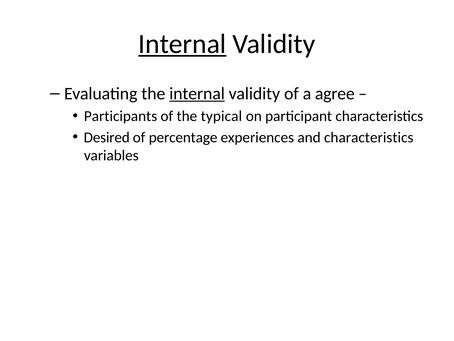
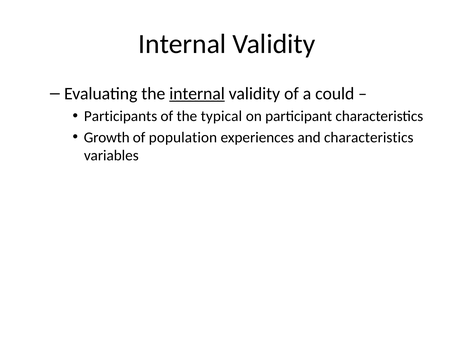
Internal underline: present -> none (182, 44)
agree: agree -> could (335, 94)
Desired: Desired -> Growth (107, 137)
percentage: percentage -> population (183, 137)
